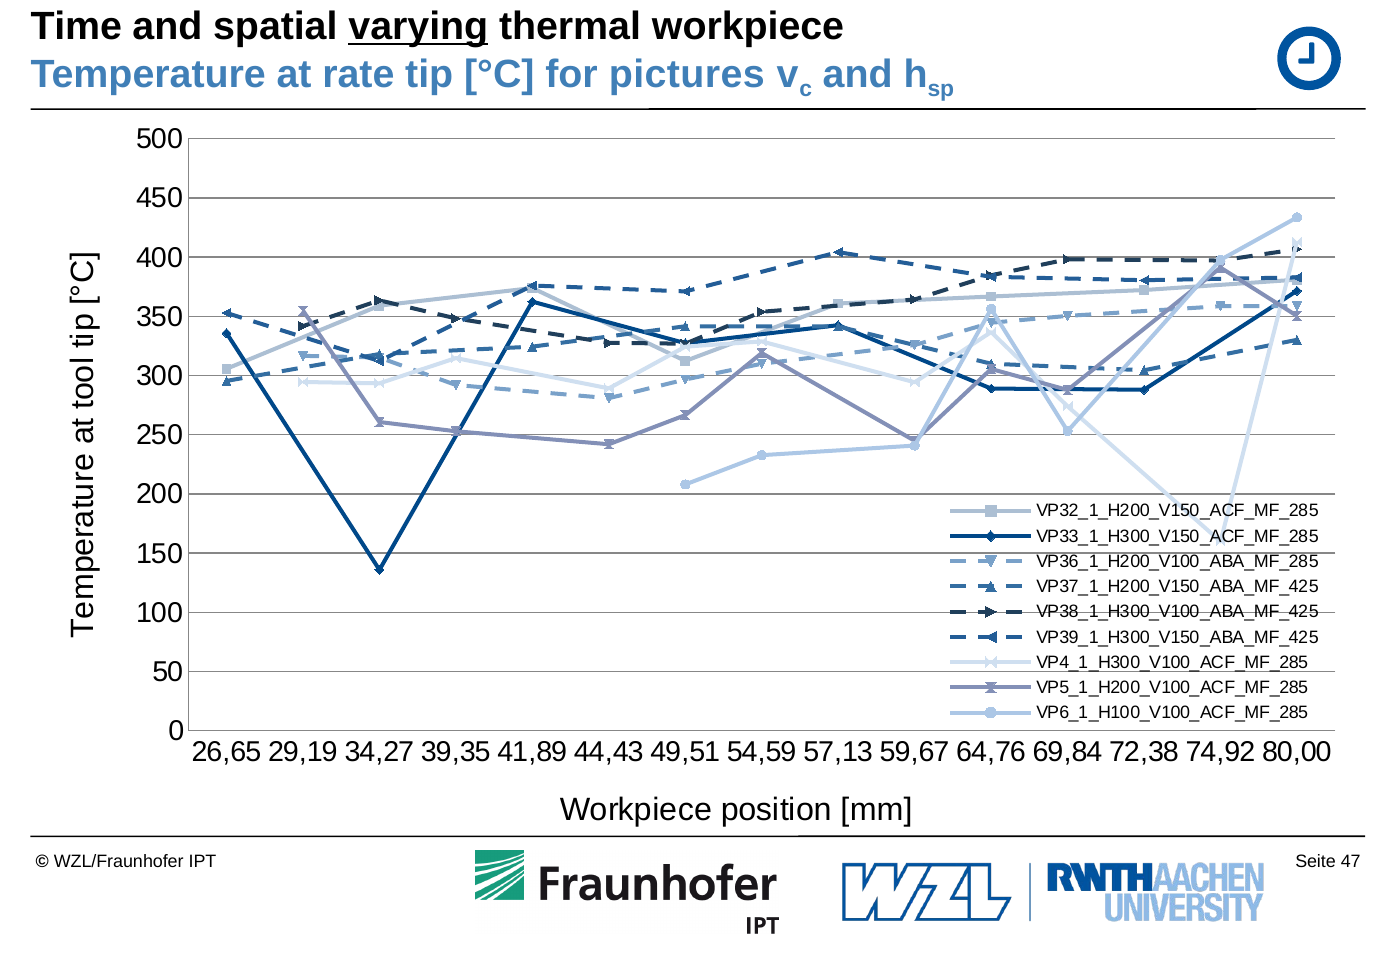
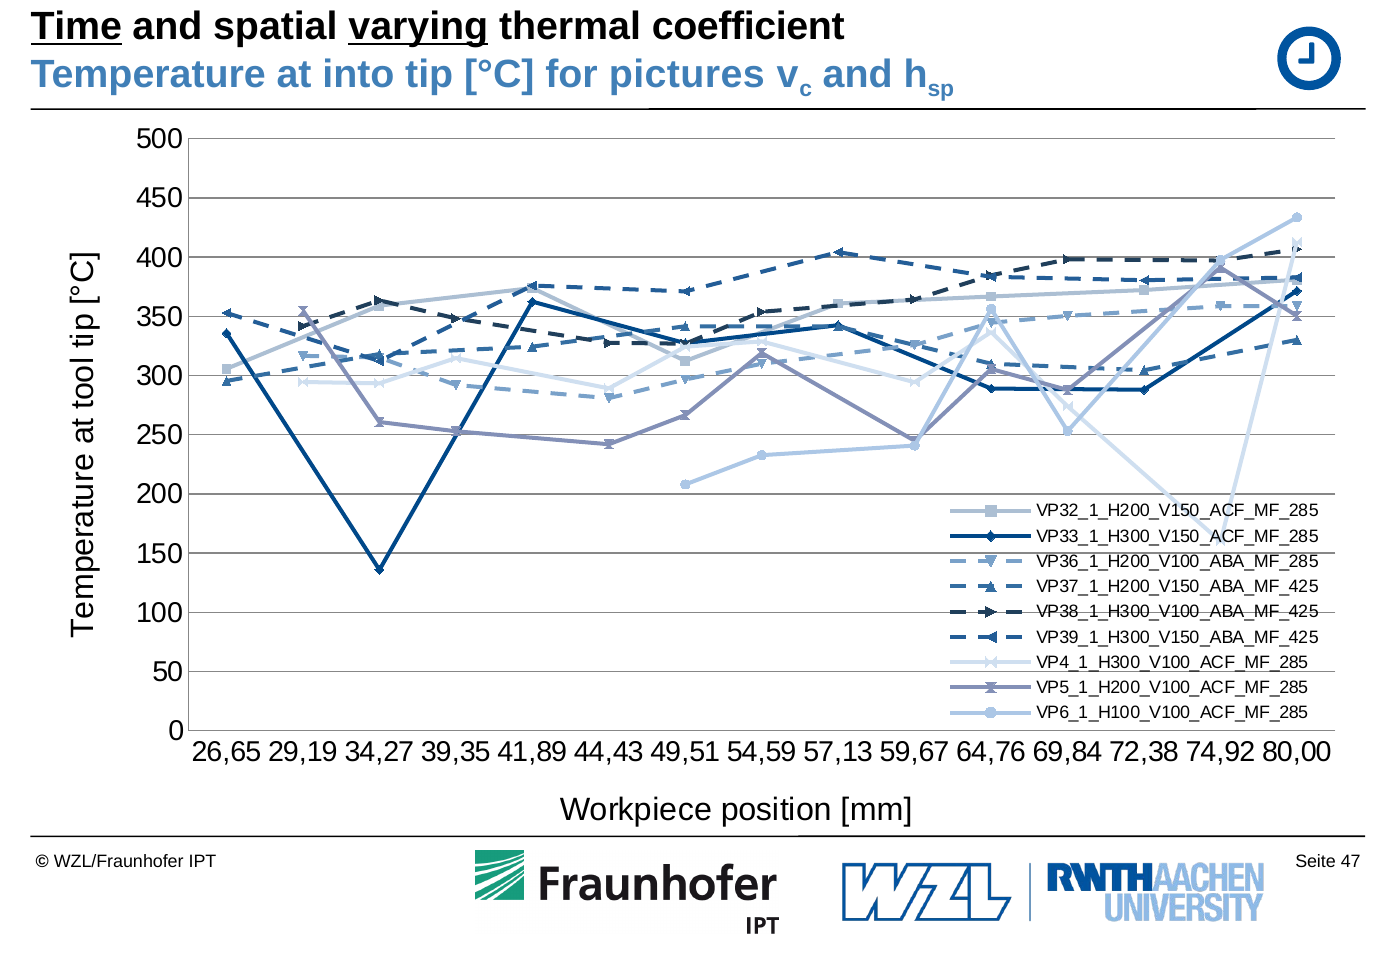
Time underline: none -> present (76, 27)
thermal workpiece: workpiece -> coefficient (748, 27)
rate: rate -> into (358, 74)
